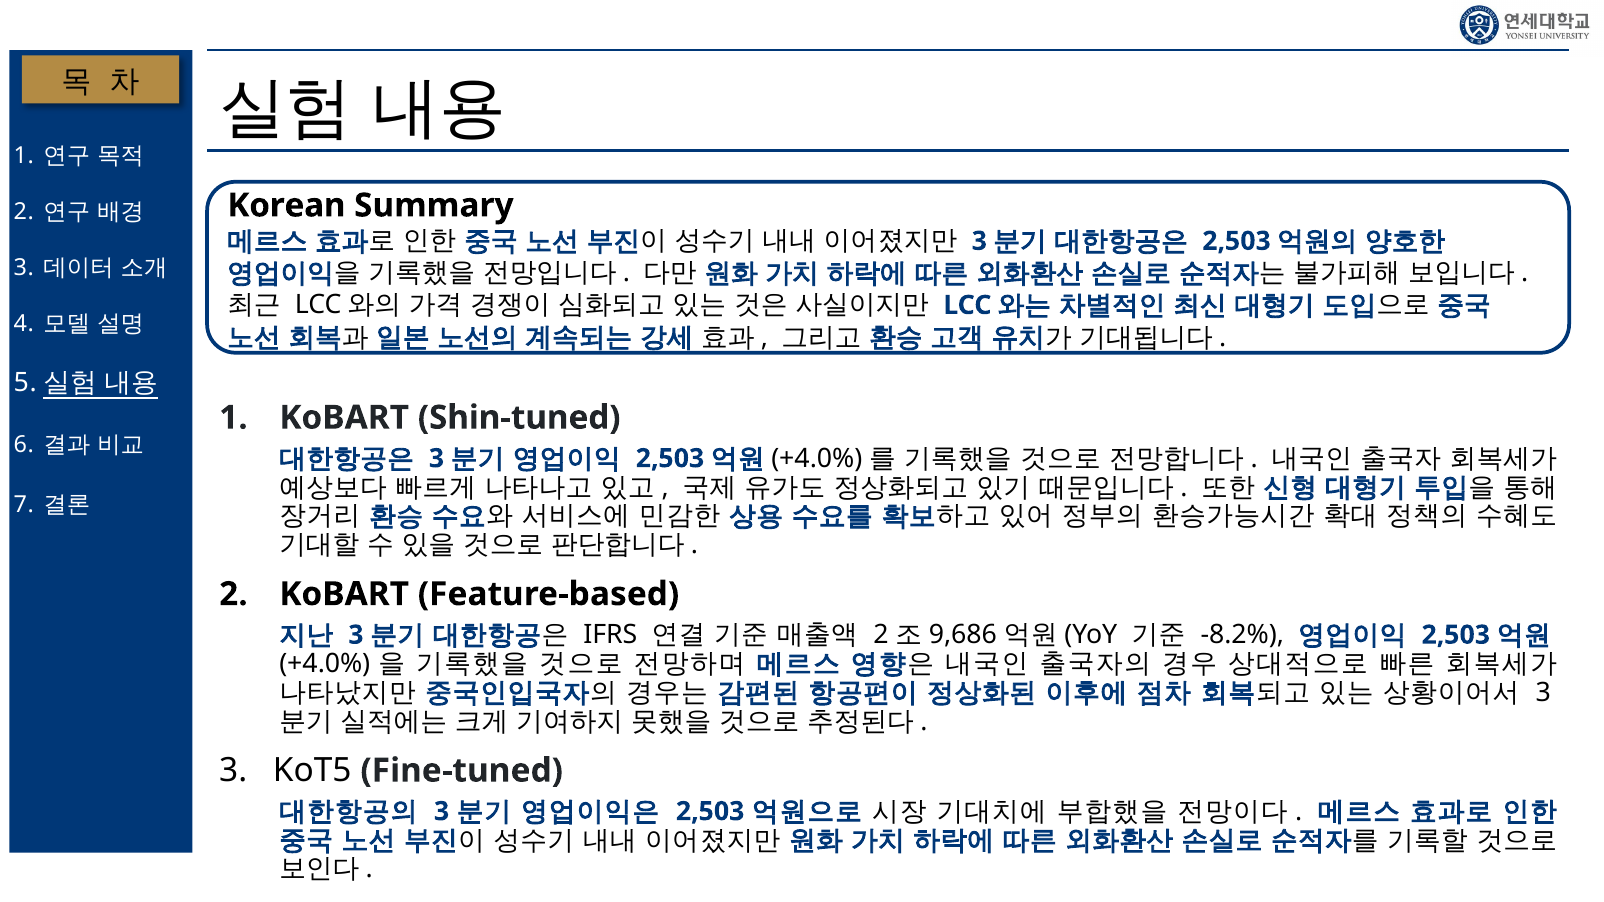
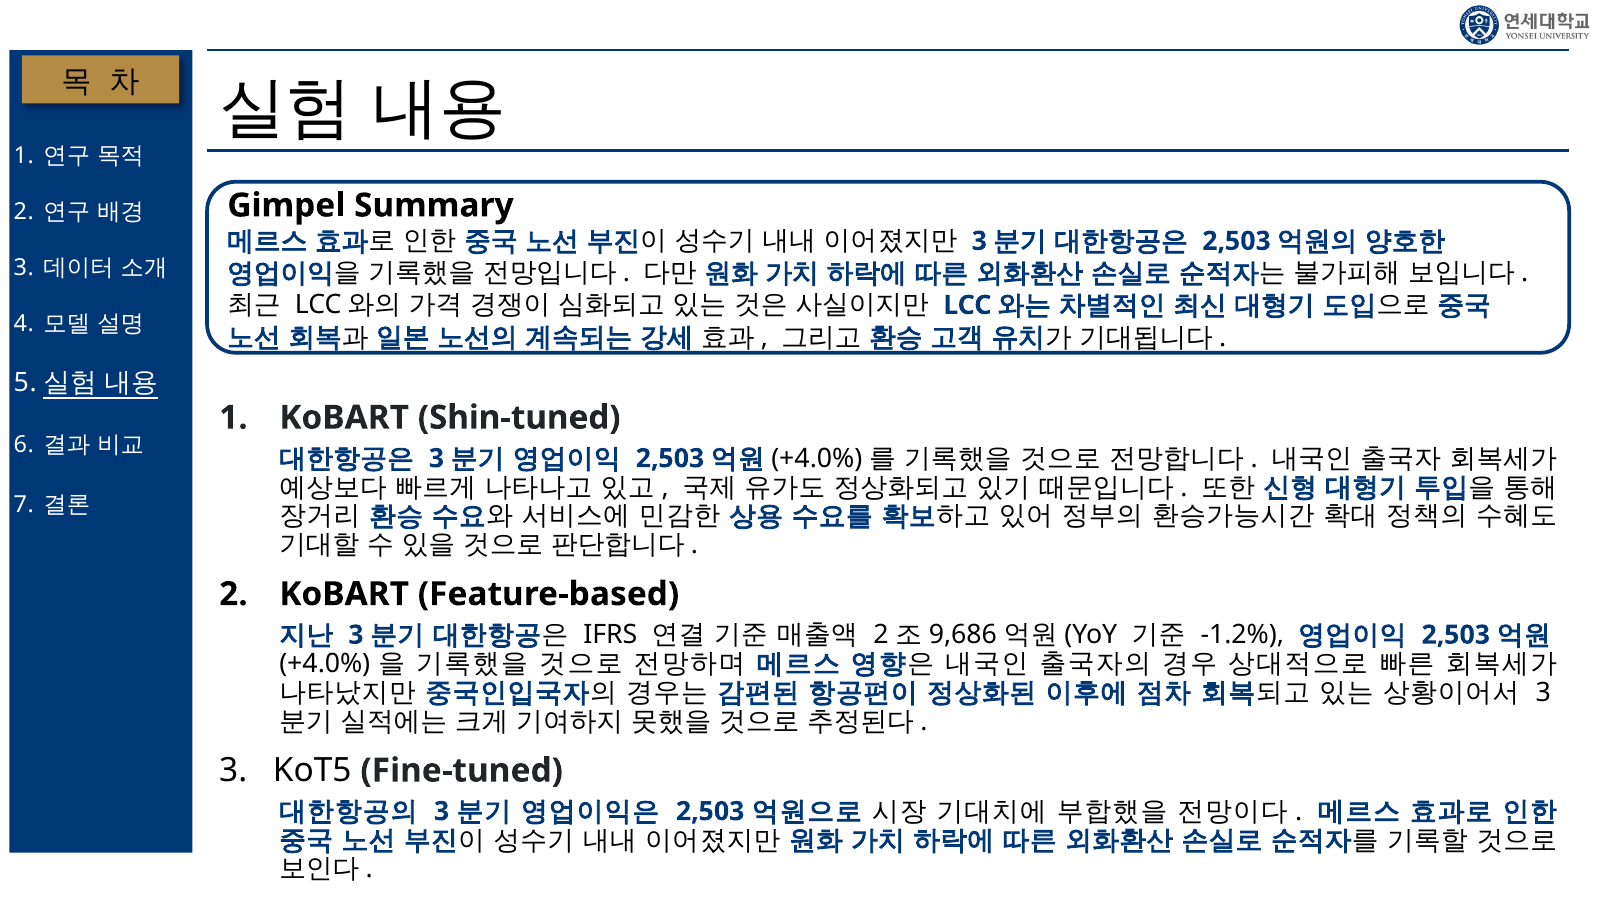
Korean: Korean -> Gimpel (286, 206)
-8.2%: -8.2% -> -1.2% (1242, 635)
